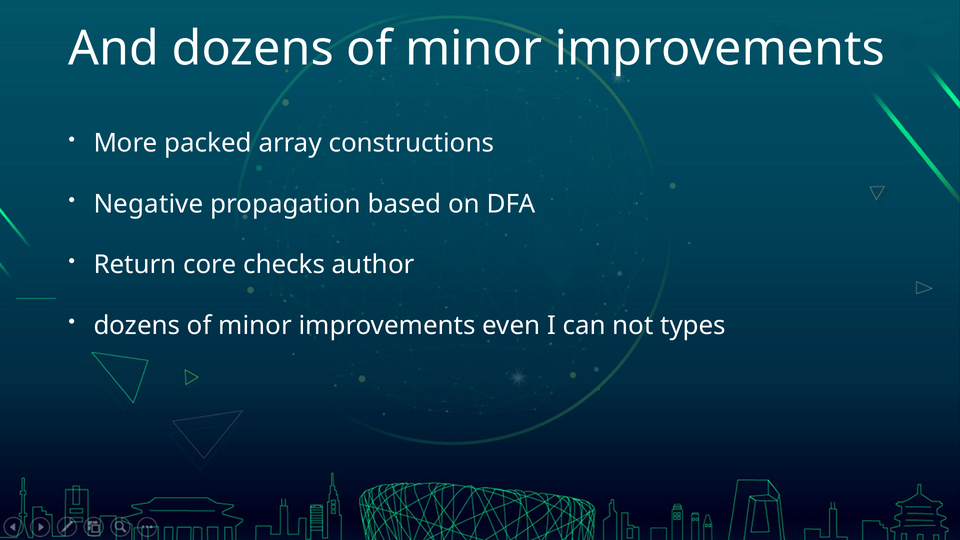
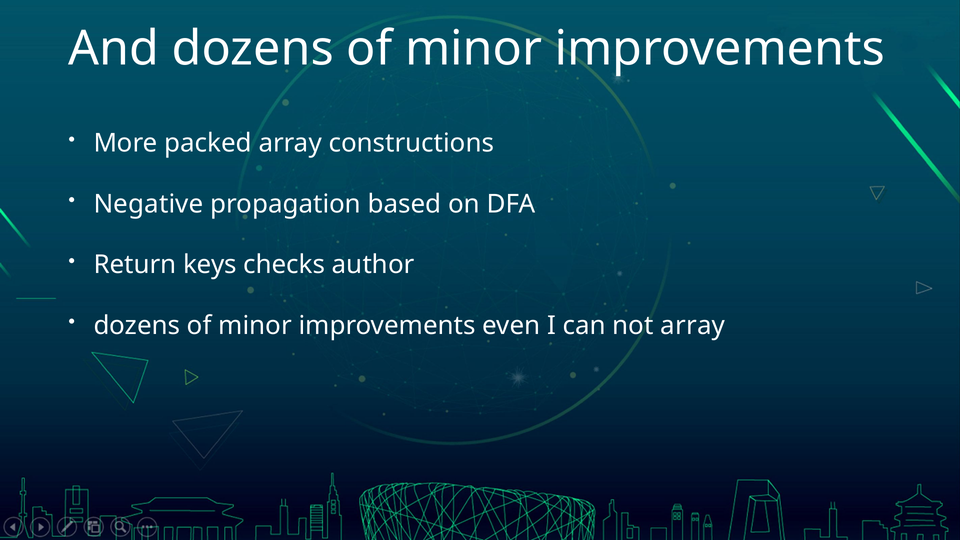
core: core -> keys (210, 265)
not types: types -> array (693, 325)
